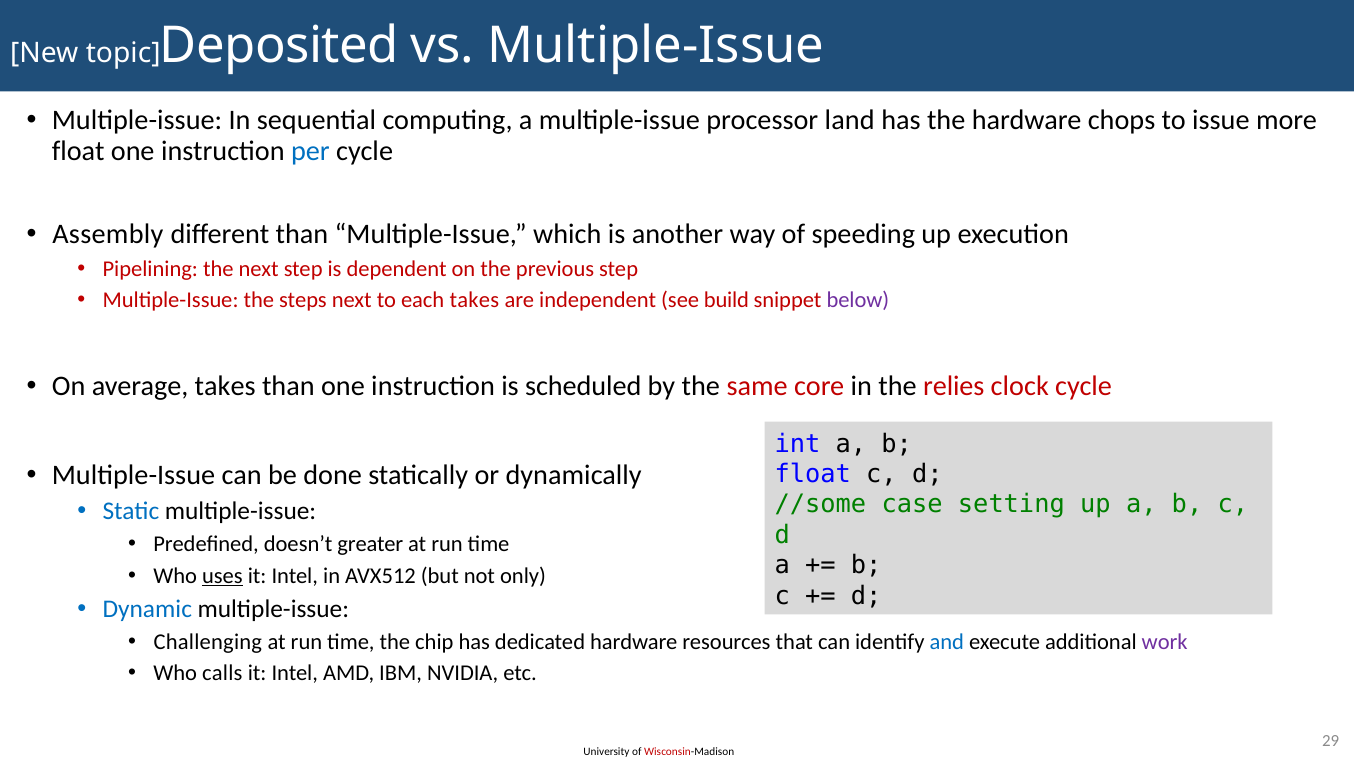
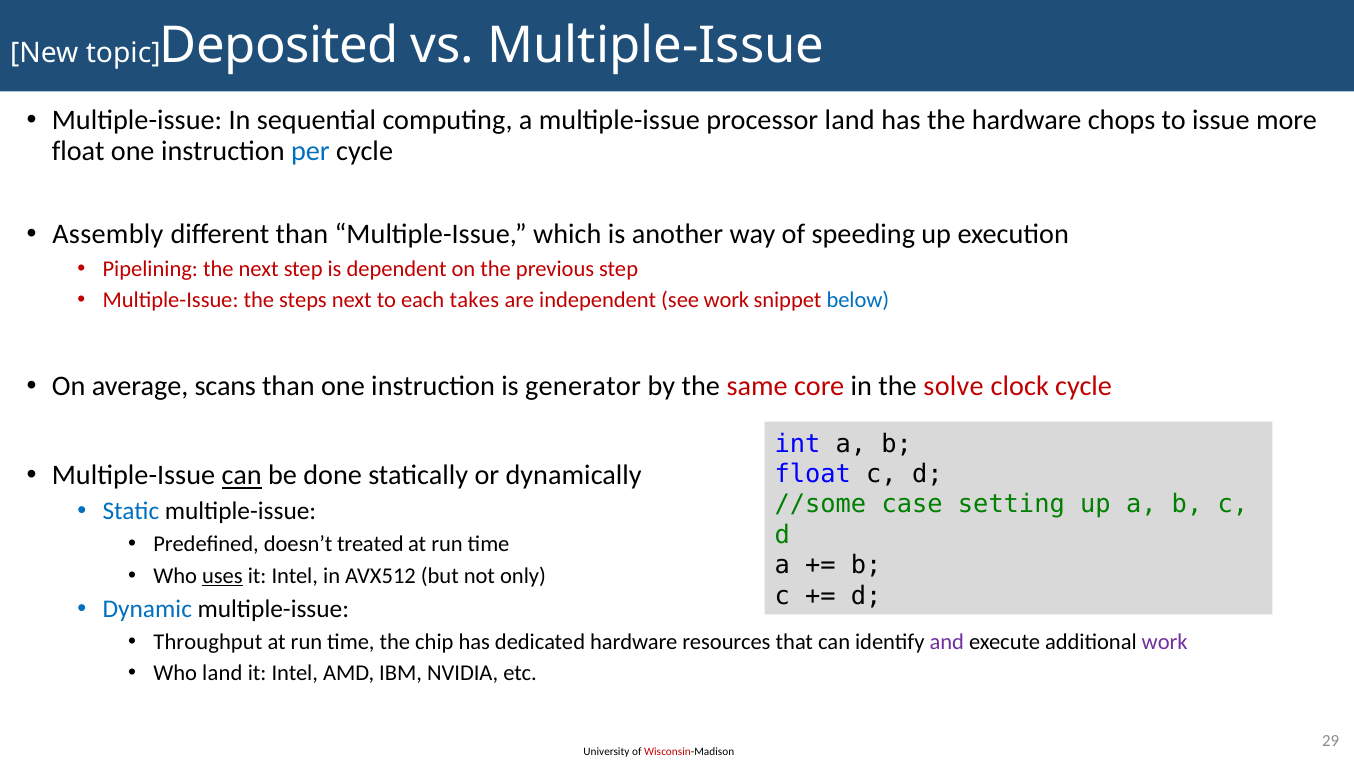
see build: build -> work (726, 300)
below colour: purple -> blue (858, 300)
average takes: takes -> scans (225, 386)
scheduled: scheduled -> generator (583, 386)
relies: relies -> solve (954, 386)
can underline: none -> present (242, 475)
greater: greater -> treated (370, 544)
Challenging: Challenging -> Throughput (208, 641)
and colour: blue -> purple (947, 641)
Who calls: calls -> land (222, 673)
